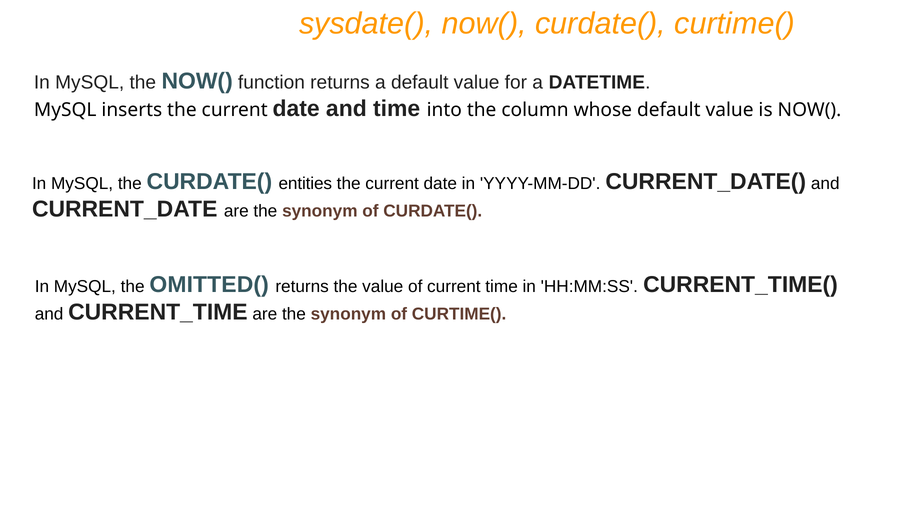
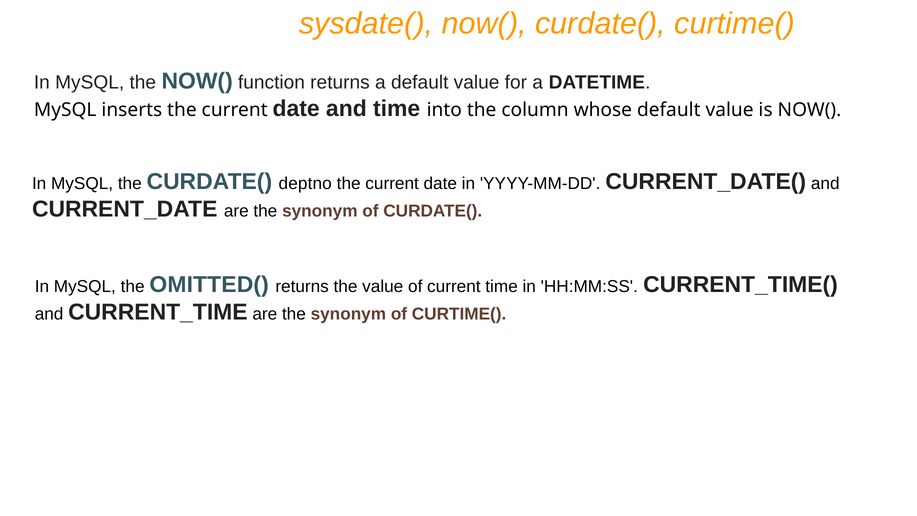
entities: entities -> deptno (305, 184)
